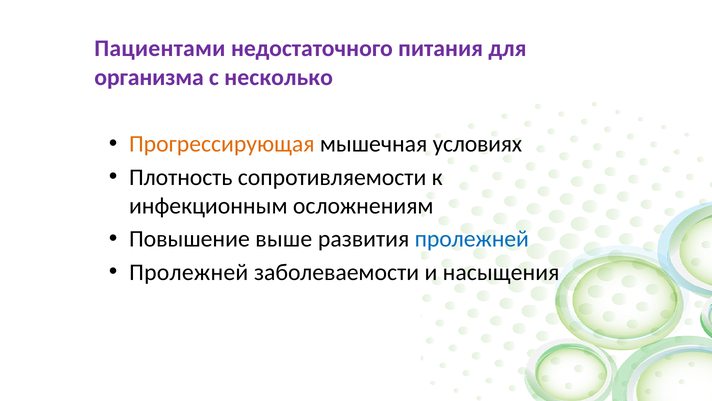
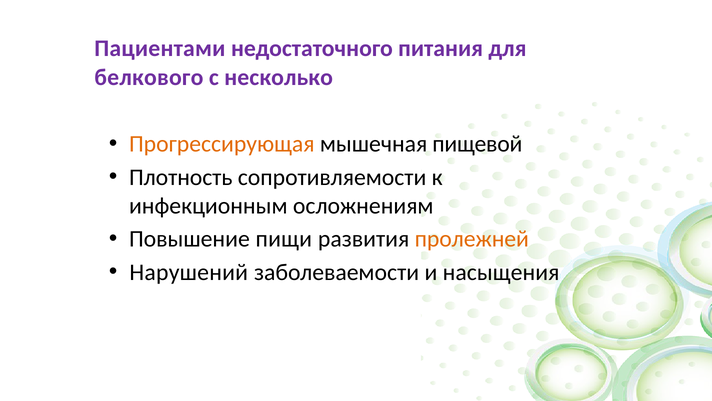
организма: организма -> белкового (149, 77)
условиях: условиях -> пищевой (477, 144)
выше: выше -> пищи (284, 239)
пролежней colour: blue -> orange (472, 239)
Пролежней: Пролежней -> Нарушений (189, 272)
